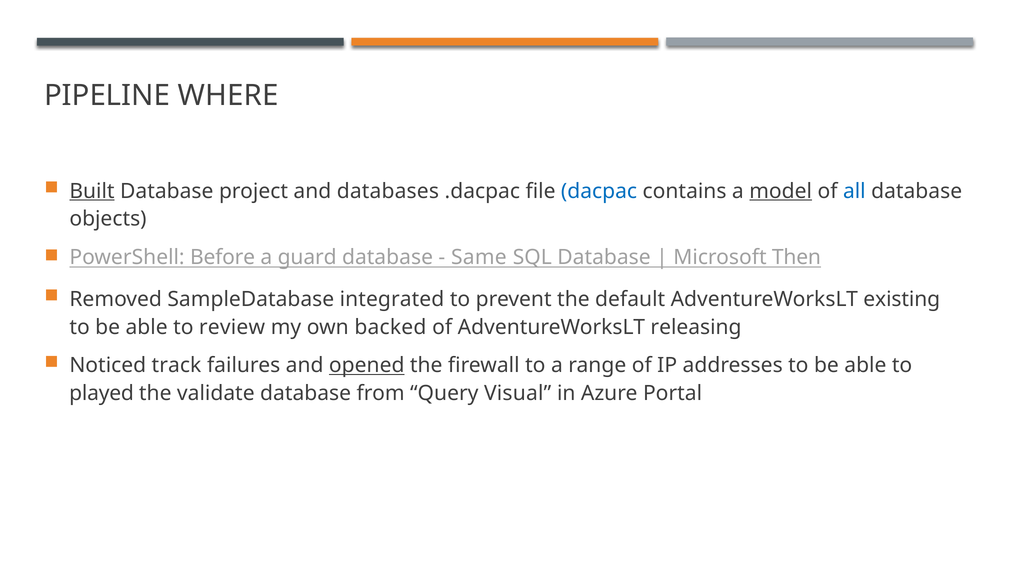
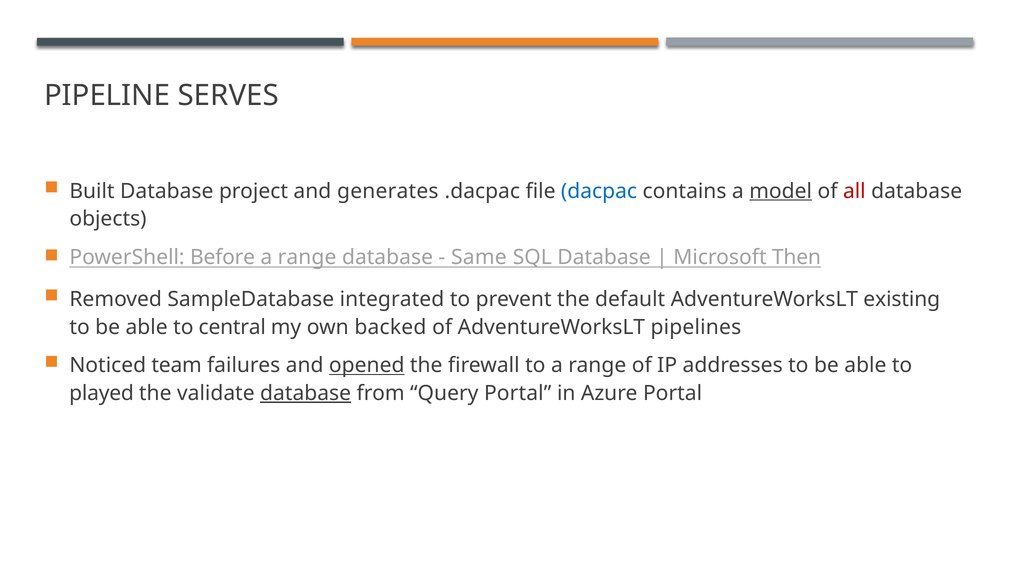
WHERE: WHERE -> SERVES (228, 96)
Built underline: present -> none (92, 191)
databases: databases -> generates (388, 191)
all colour: blue -> red (854, 191)
guard: guard -> range (307, 258)
review: review -> central (232, 327)
releasing: releasing -> pipelines (696, 327)
track: track -> team (177, 366)
database underline: none -> present (306, 393)
Query Visual: Visual -> Portal (518, 393)
